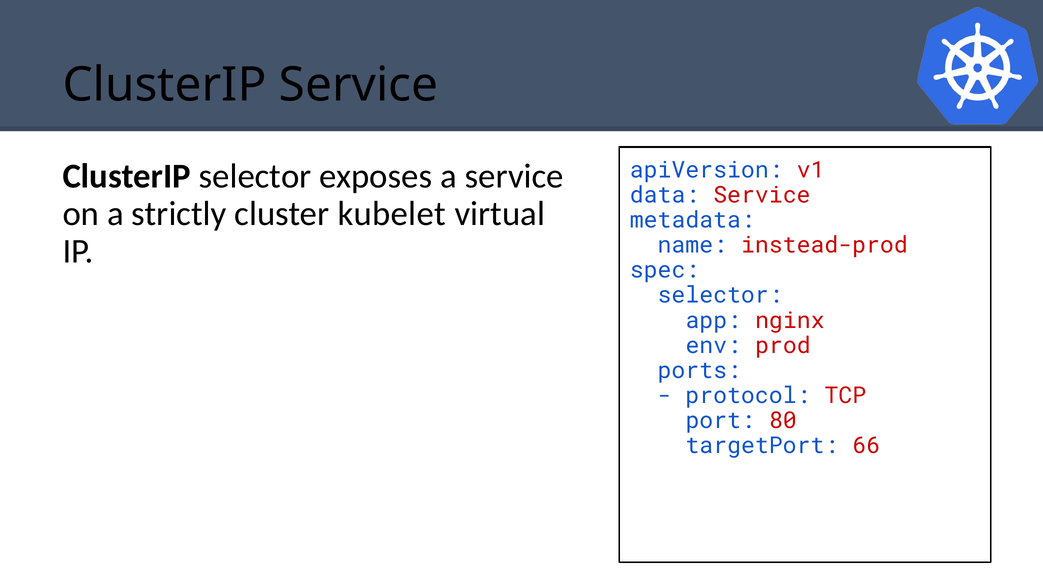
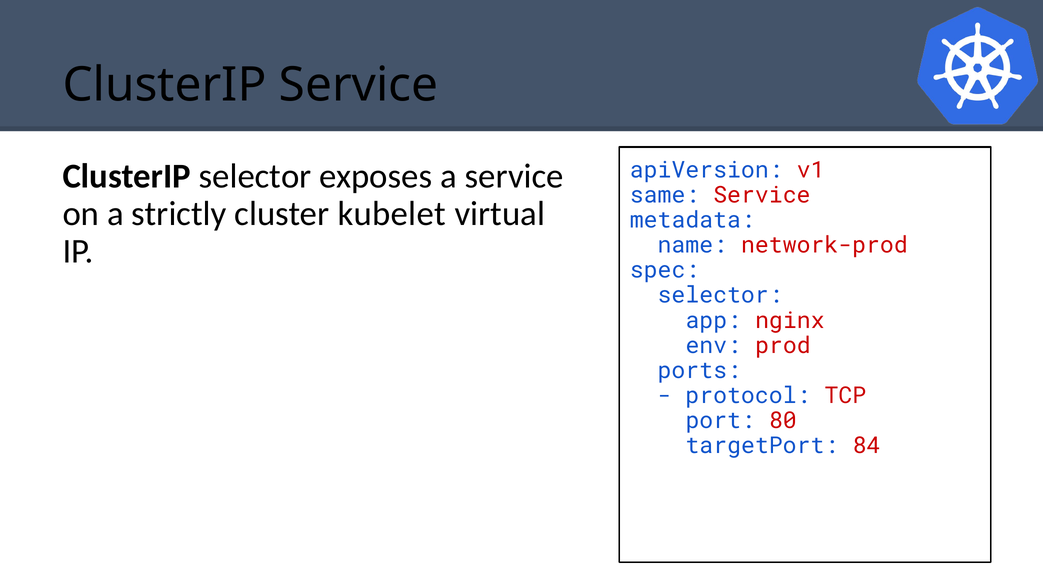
data: data -> same (665, 195)
instead-prod: instead-prod -> network-prod (824, 245)
66: 66 -> 84 (866, 446)
